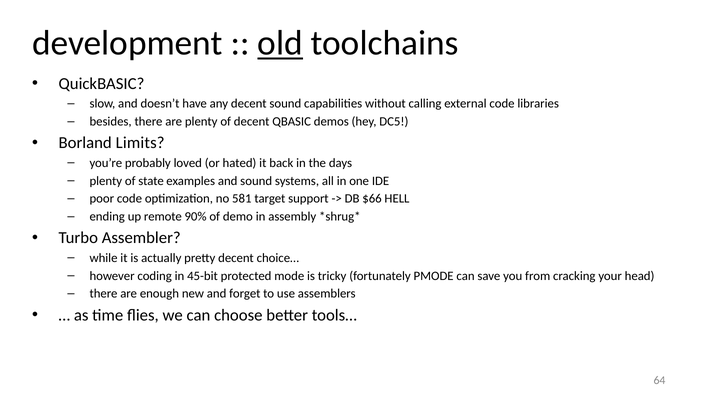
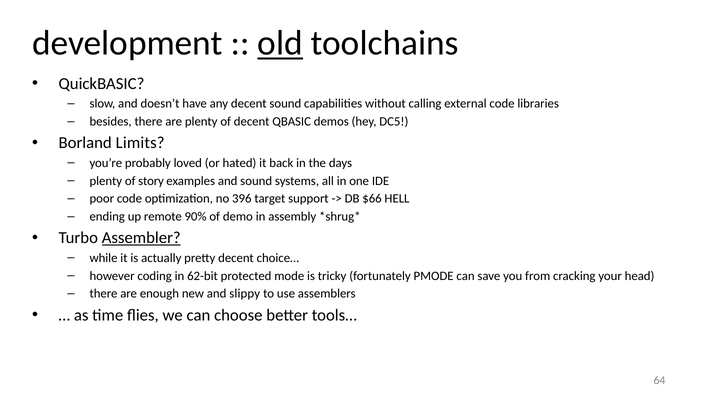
state: state -> story (151, 181)
581: 581 -> 396 (242, 199)
Assembler underline: none -> present (141, 238)
45-bit: 45-bit -> 62-bit (202, 276)
forget: forget -> slippy (245, 294)
